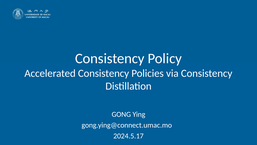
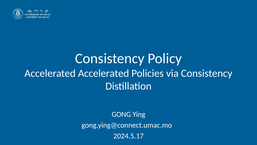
Accelerated Consistency: Consistency -> Accelerated (104, 73)
